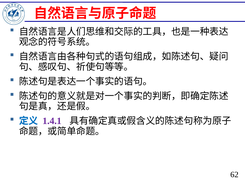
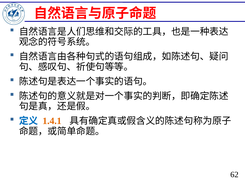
1.4.1 colour: purple -> orange (52, 121)
